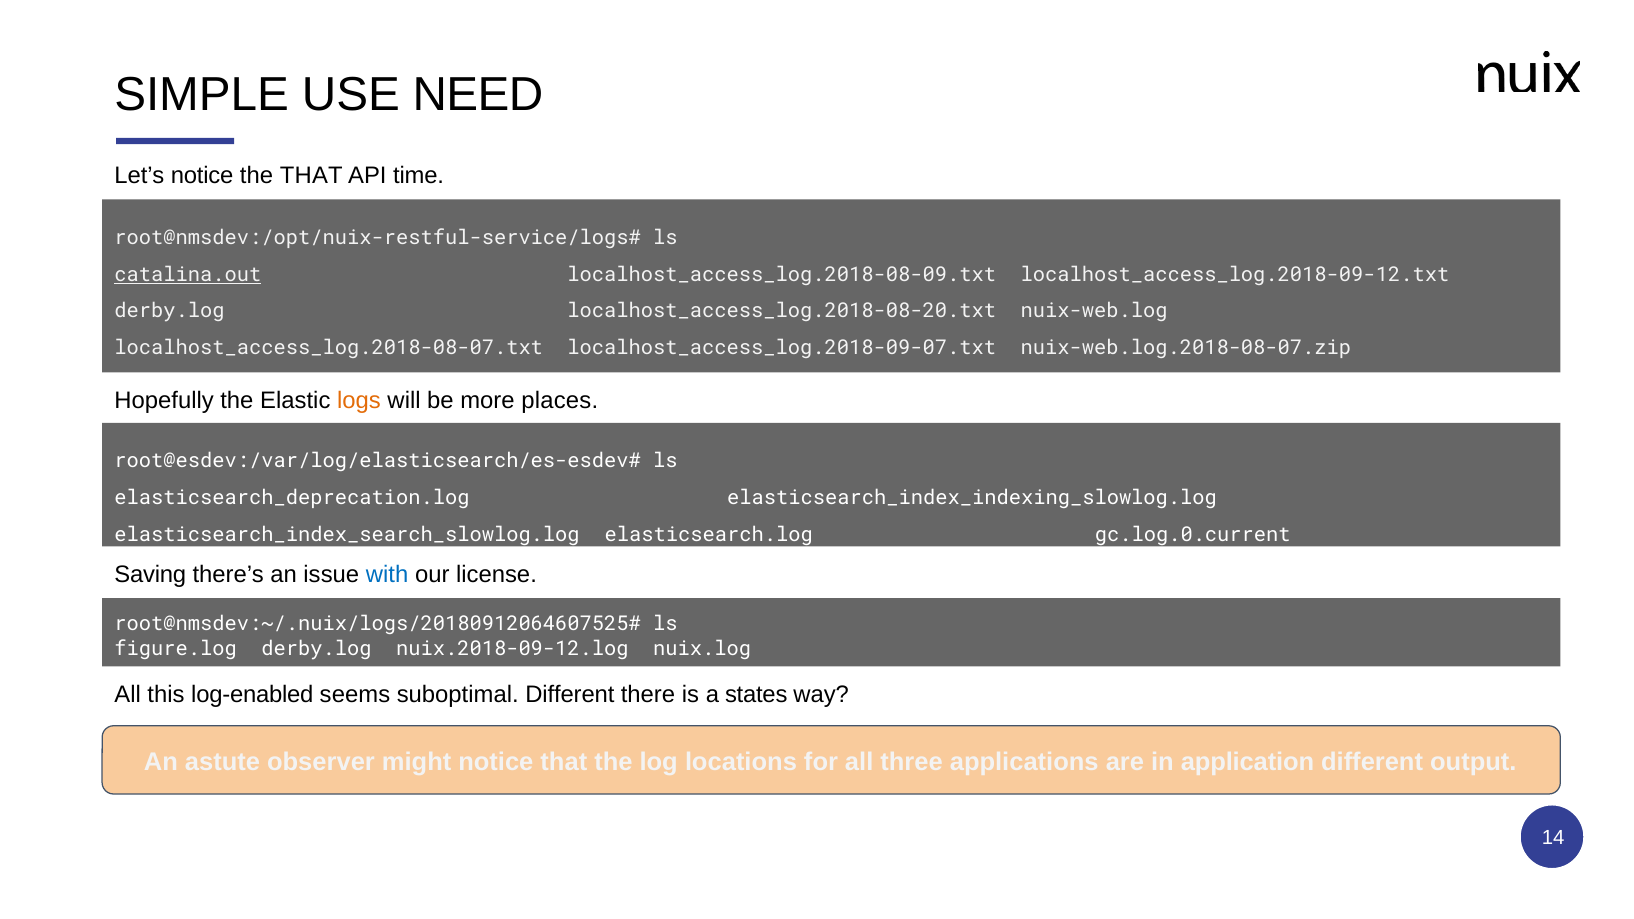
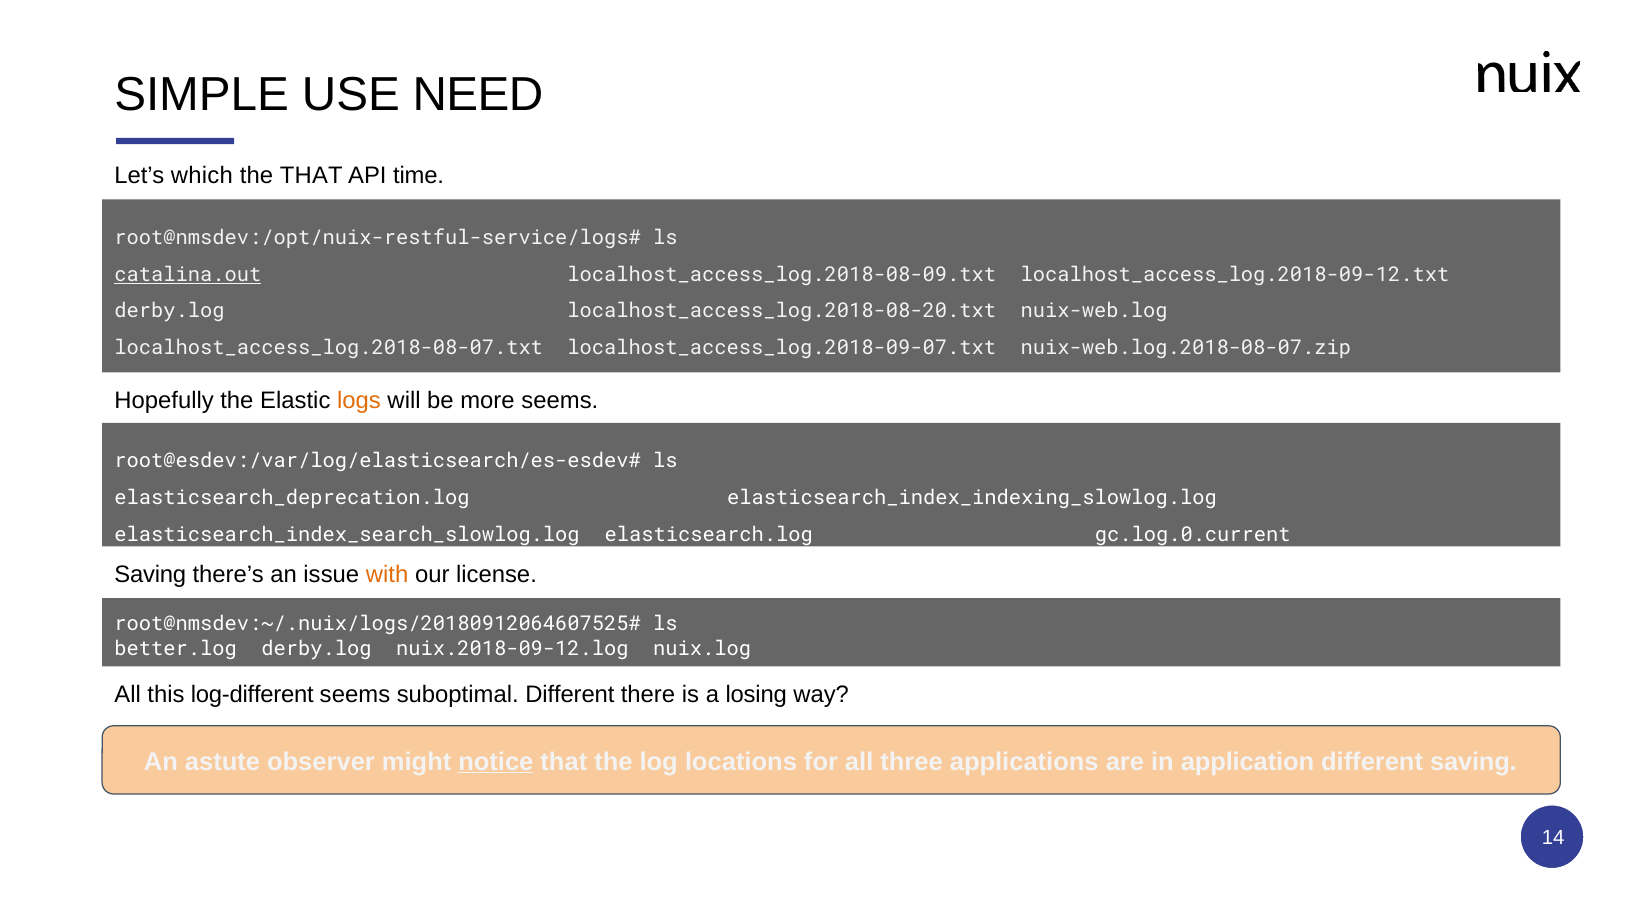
Let’s notice: notice -> which (202, 176)
more places: places -> seems (560, 401)
with colour: blue -> orange (387, 575)
figure.log: figure.log -> better.log (176, 649)
log-enabled: log-enabled -> log-different (252, 695)
states: states -> losing (756, 695)
notice underline: none -> present (496, 762)
different output: output -> saving (1473, 762)
